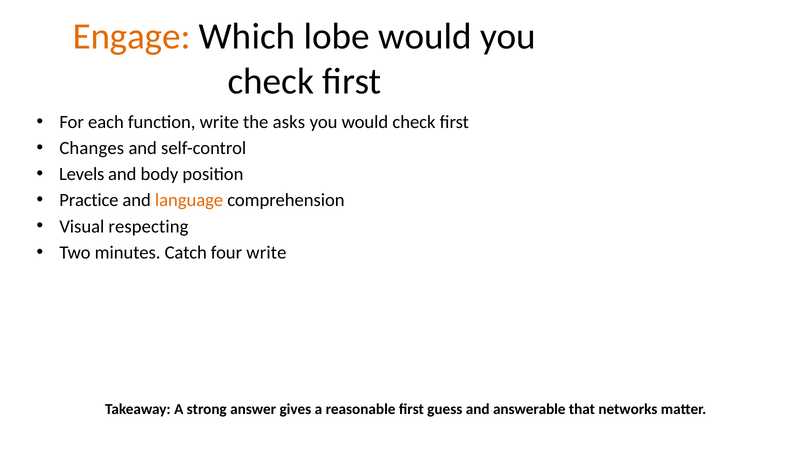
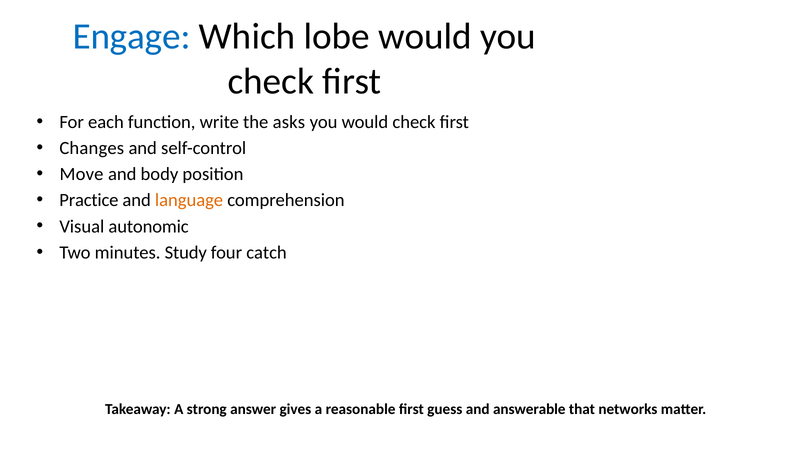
Engage colour: orange -> blue (132, 37)
Levels: Levels -> Move (82, 174)
respecting: respecting -> autonomic (149, 226)
Catch: Catch -> Study (186, 252)
four write: write -> catch (267, 252)
